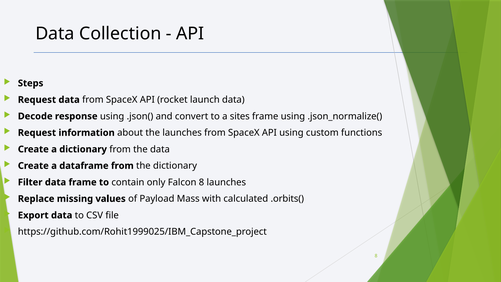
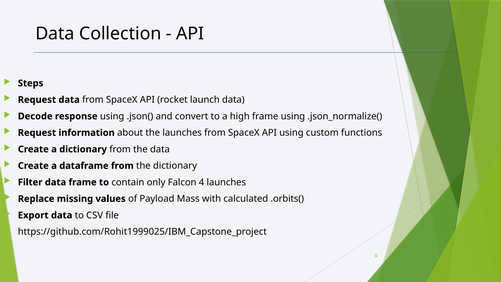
sites: sites -> high (240, 116)
Falcon 8: 8 -> 4 (202, 182)
